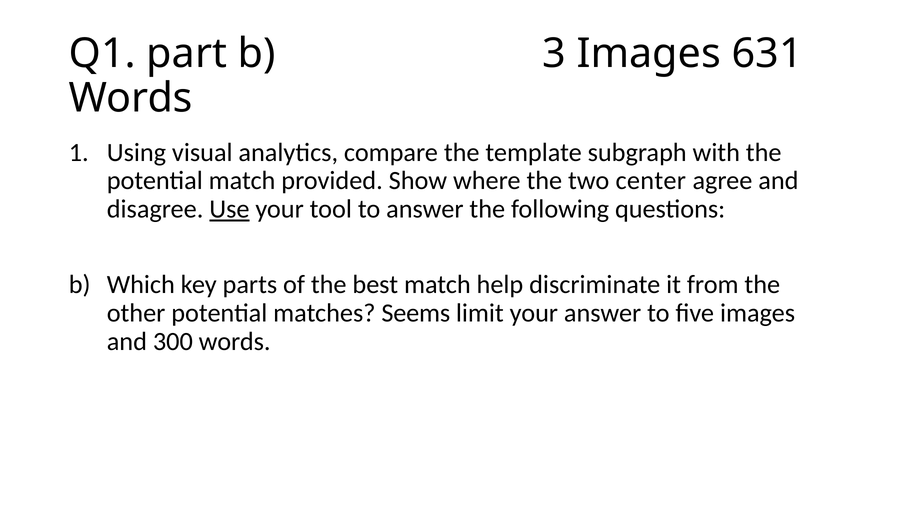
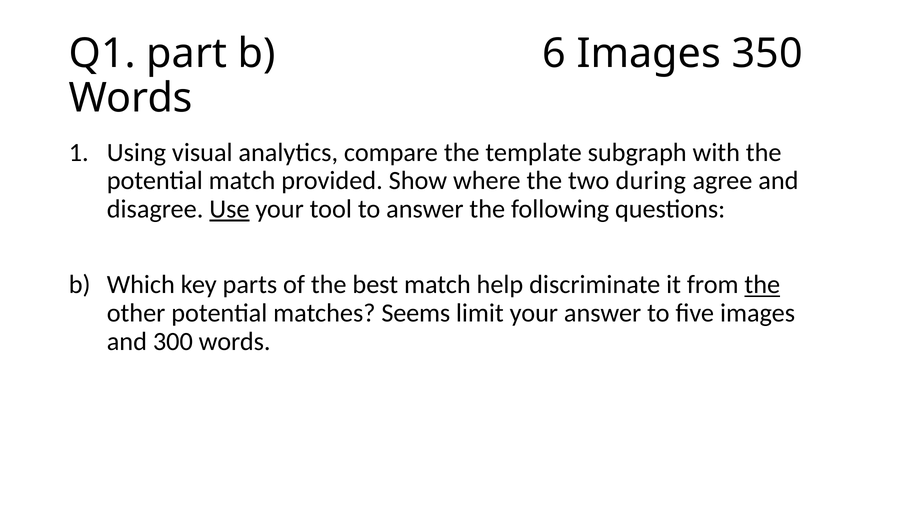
3: 3 -> 6 (554, 53)
631: 631 -> 350 (767, 53)
center: center -> during (651, 181)
the underline: none -> present (762, 285)
